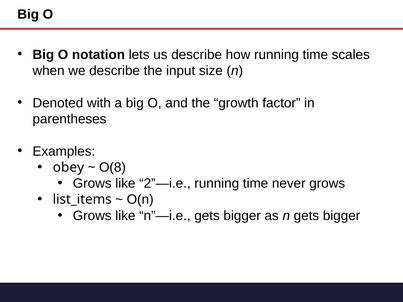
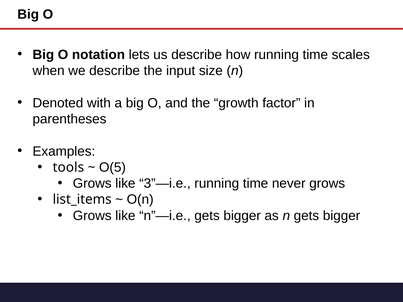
obey: obey -> tools (68, 167)
O(8: O(8 -> O(5 (112, 167)
2”—i.e: 2”—i.e -> 3”—i.e (165, 184)
